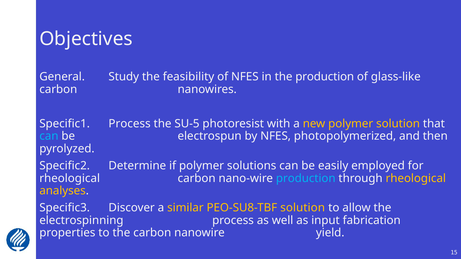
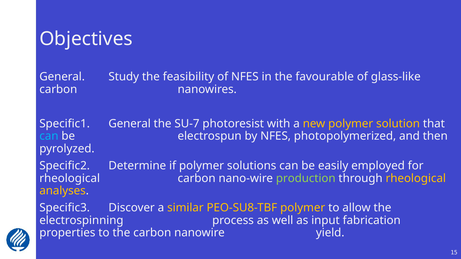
the production: production -> favourable (325, 77)
Specific1 Process: Process -> General (130, 124)
SU-5: SU-5 -> SU-7 (187, 124)
production colour: light blue -> light green (306, 178)
PEO-SU8-TBF solution: solution -> polymer (303, 208)
